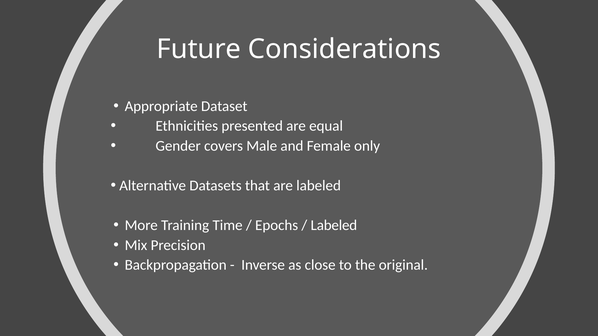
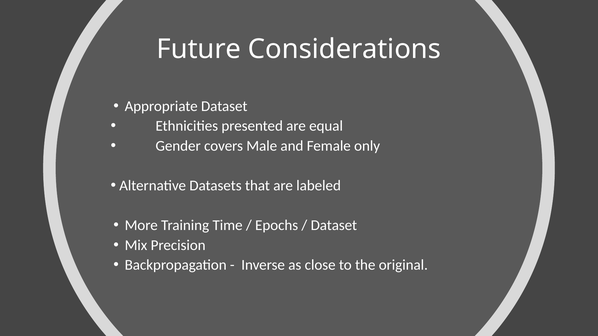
Labeled: Labeled -> Dataset (334, 225)
